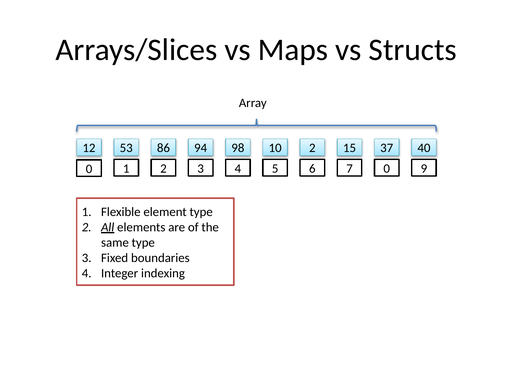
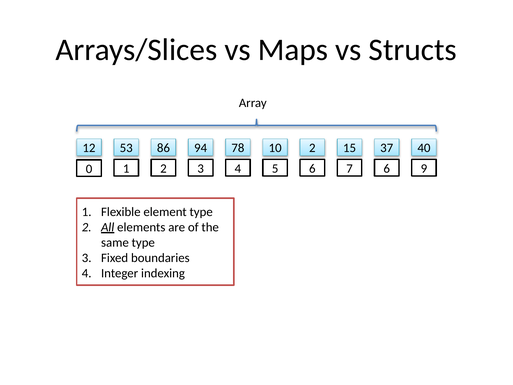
98: 98 -> 78 (238, 148)
7 0: 0 -> 6 (387, 168)
